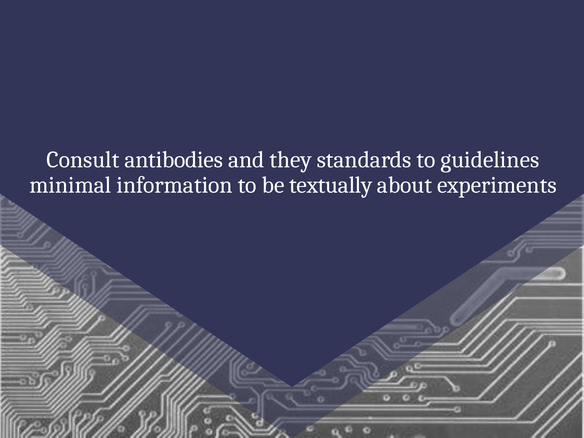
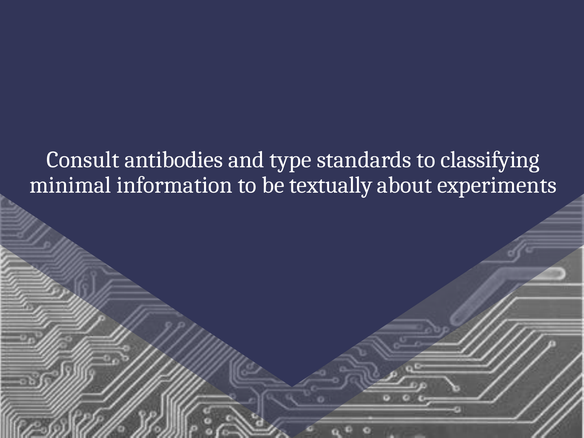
they: they -> type (291, 160)
guidelines: guidelines -> classifying (490, 160)
